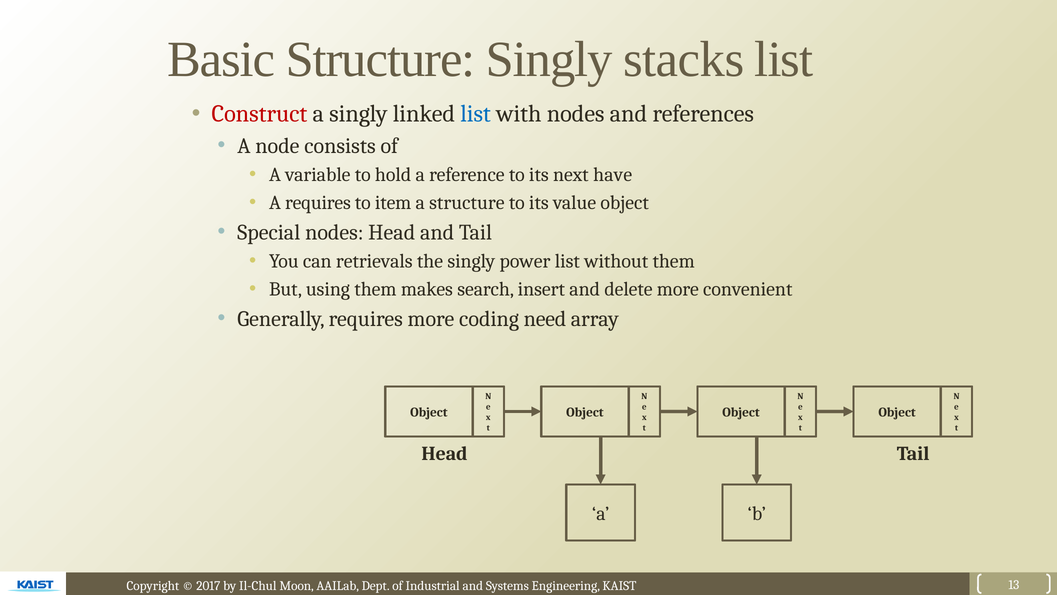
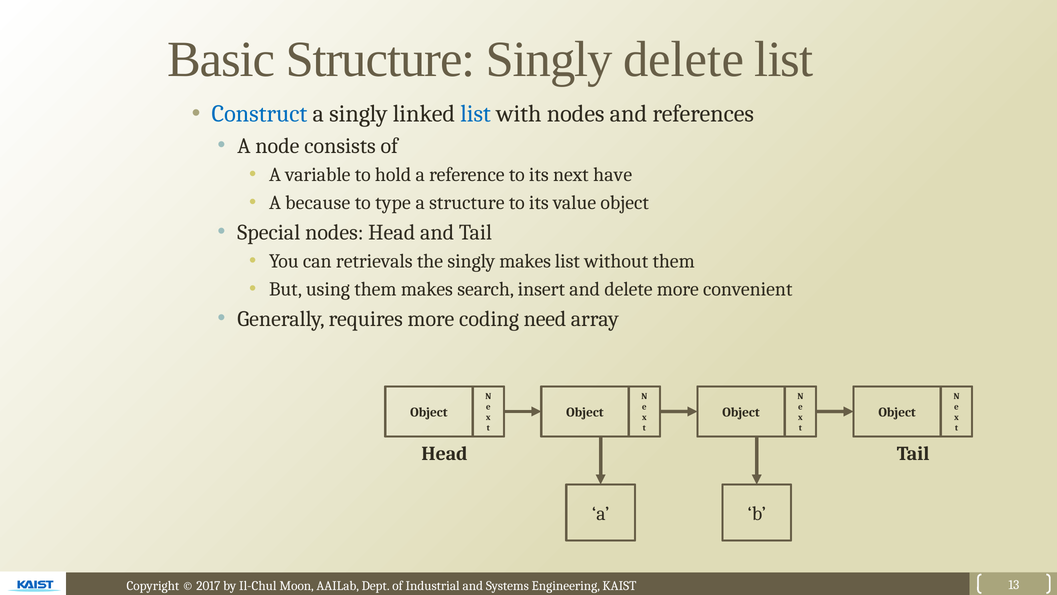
Singly stacks: stacks -> delete (684, 59)
Construct colour: red -> blue (259, 114)
A requires: requires -> because (318, 202)
item: item -> type (393, 202)
singly power: power -> makes (525, 261)
